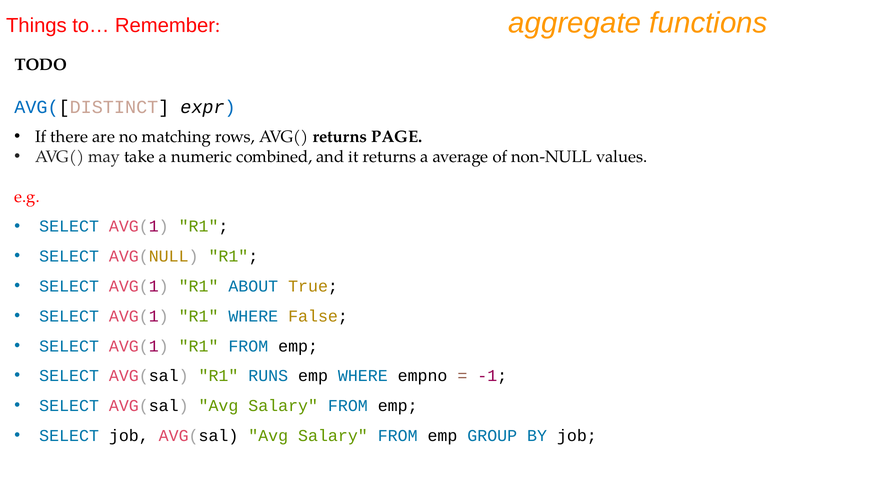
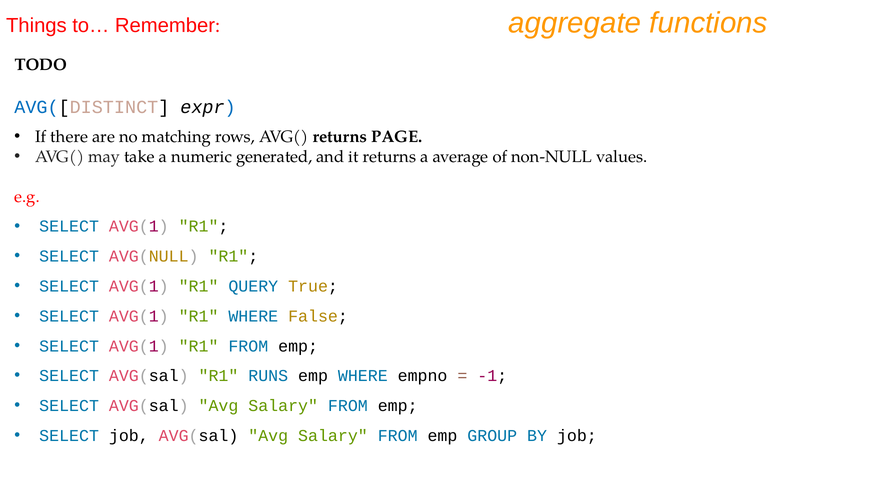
combined: combined -> generated (274, 157)
ABOUT: ABOUT -> QUERY (253, 286)
